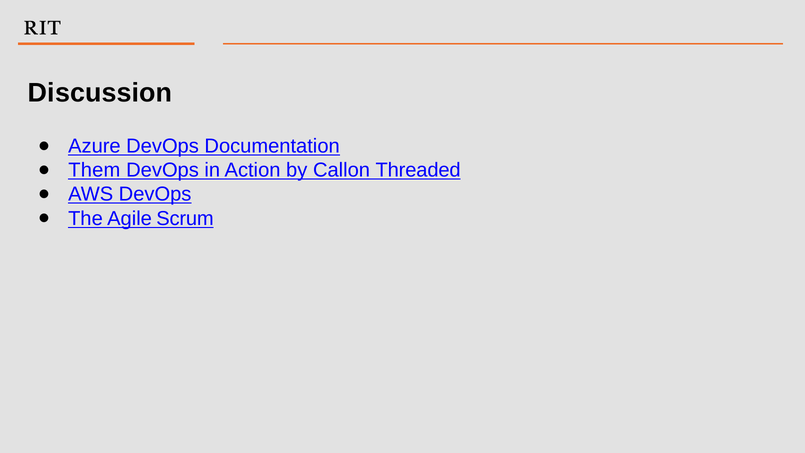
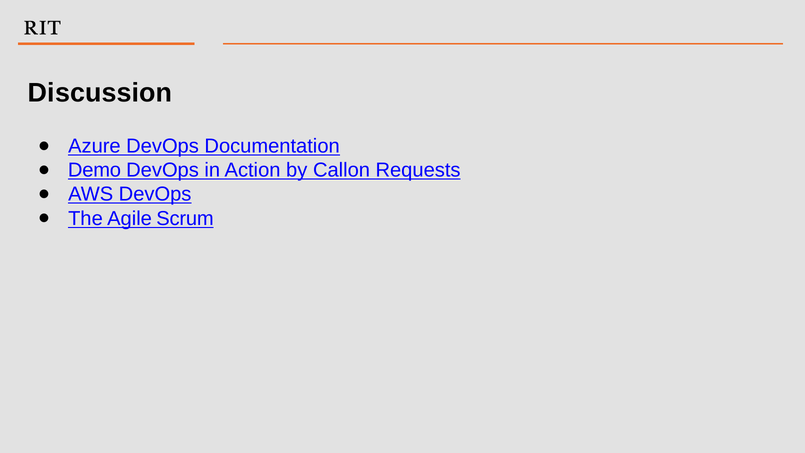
Them: Them -> Demo (95, 170)
Threaded: Threaded -> Requests (418, 170)
